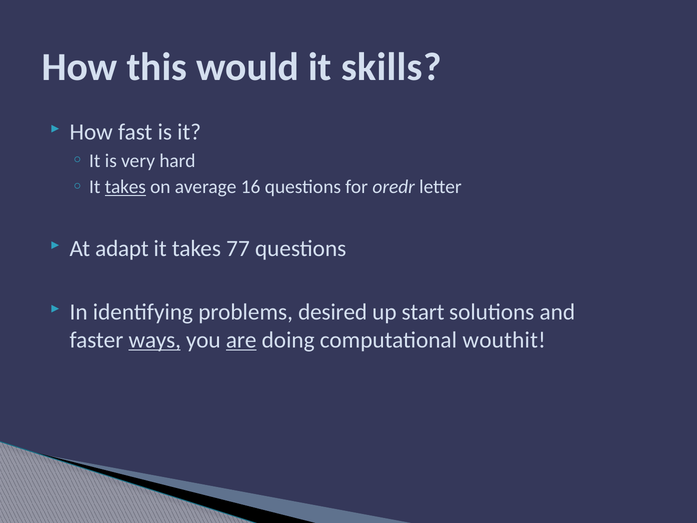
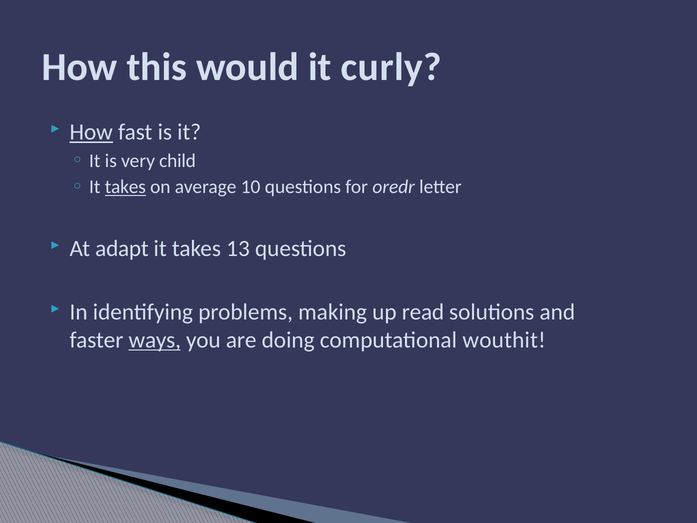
skills: skills -> curly (391, 67)
How underline: none -> present (91, 132)
hard: hard -> child (178, 161)
16: 16 -> 10 (251, 187)
77: 77 -> 13 (238, 248)
desired: desired -> making (333, 312)
start: start -> read (423, 312)
are underline: present -> none (241, 340)
